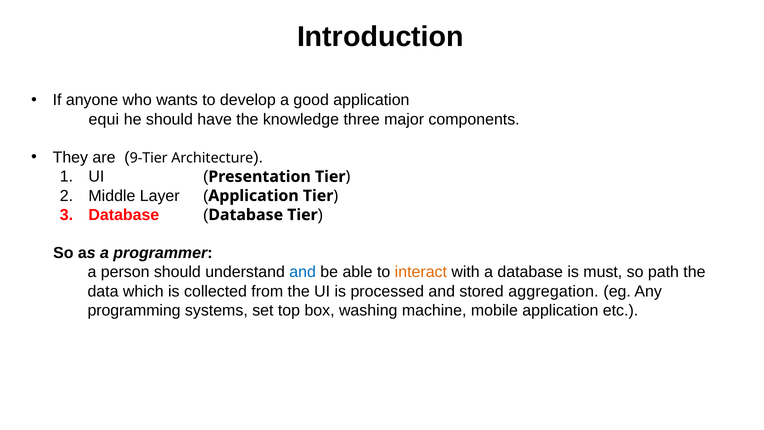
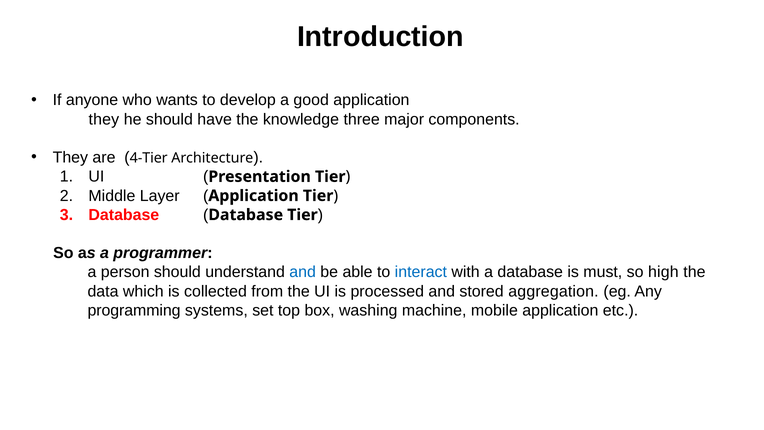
equi: equi -> they (104, 119)
9-Tier: 9-Tier -> 4-Tier (149, 158)
interact colour: orange -> blue (421, 272)
path: path -> high (663, 272)
